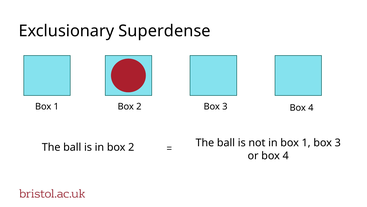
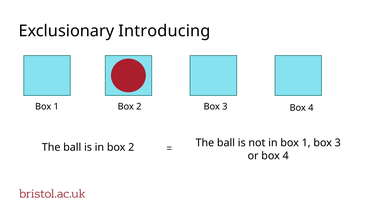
Superdense: Superdense -> Introducing (165, 31)
